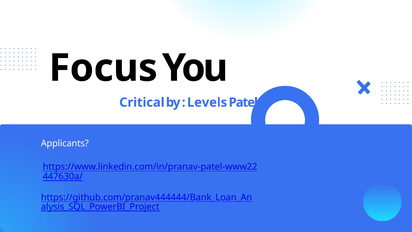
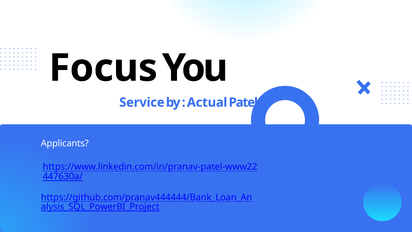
Critical: Critical -> Service (142, 102)
Levels: Levels -> Actual (207, 102)
